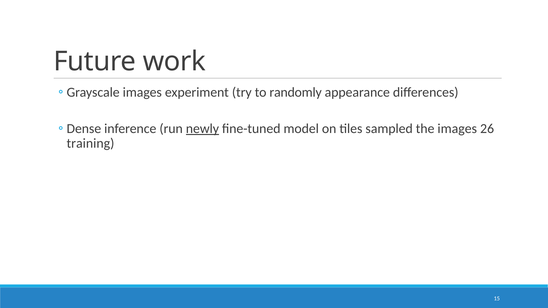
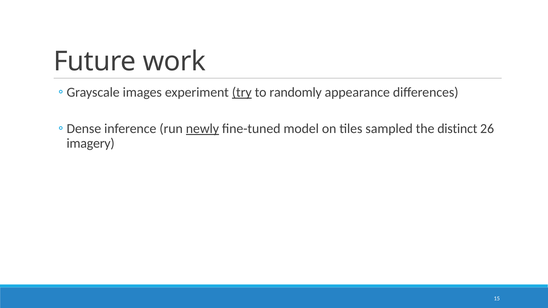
try underline: none -> present (242, 92)
the images: images -> distinct (457, 129)
training: training -> imagery (91, 144)
